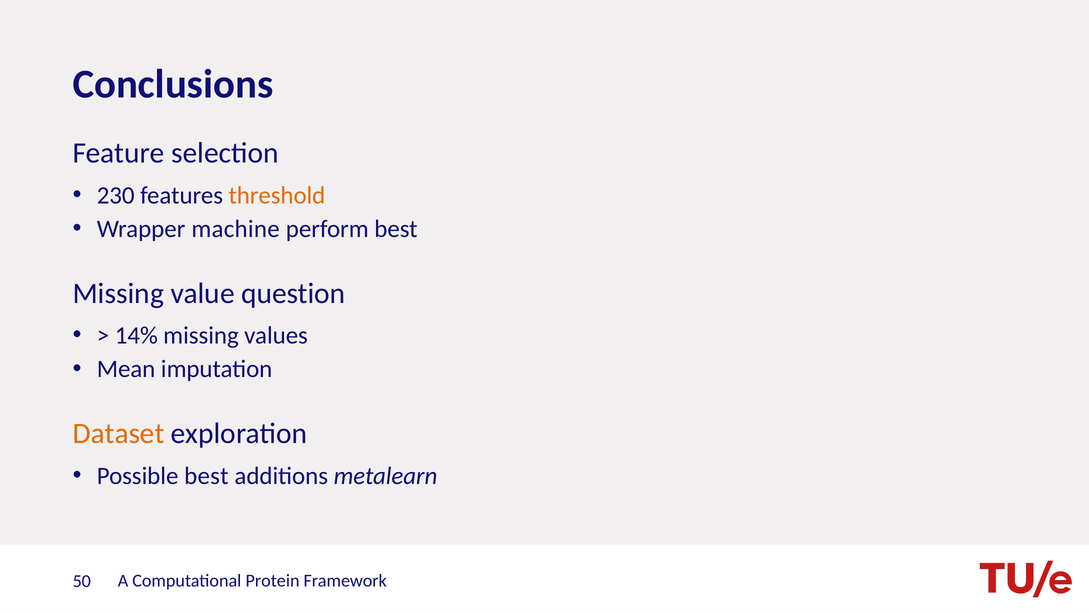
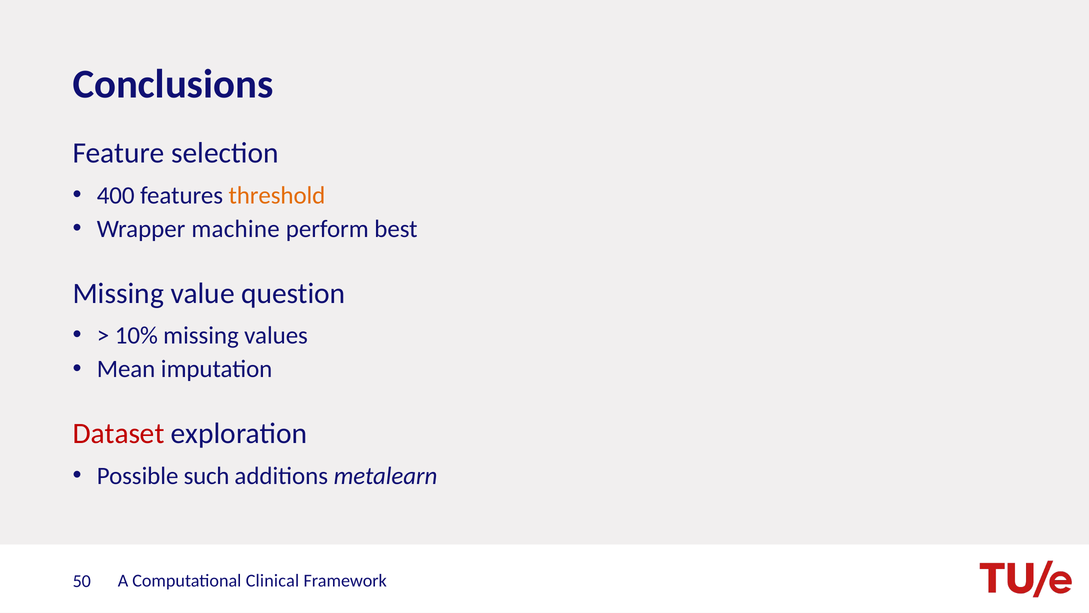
230: 230 -> 400 (116, 195)
14%: 14% -> 10% (136, 335)
Dataset colour: orange -> red (119, 433)
Possible best: best -> such (207, 476)
Protein: Protein -> Clinical (272, 581)
